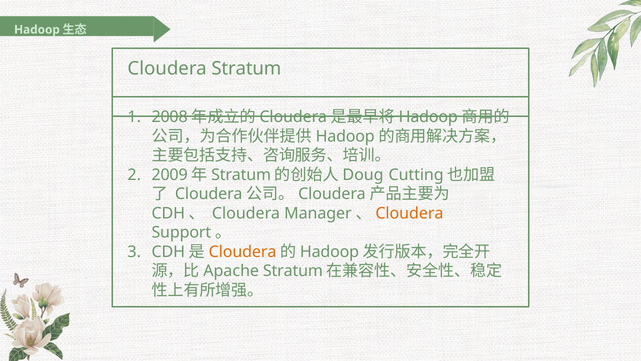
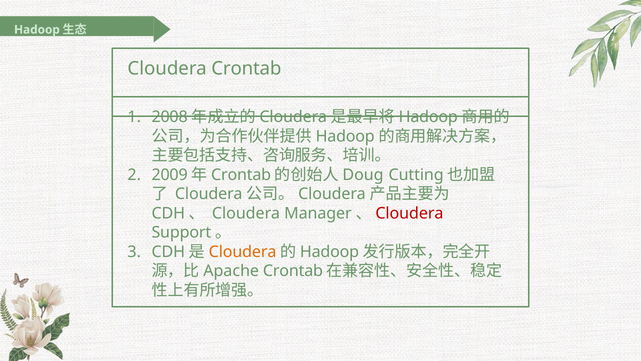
Cloudera Stratum: Stratum -> Crontab (246, 68)
Stratum: Stratum -> Crontab (241, 175)
Cloudera colour: orange -> red (409, 213)
Stratum: Stratum -> Crontab (293, 271)
